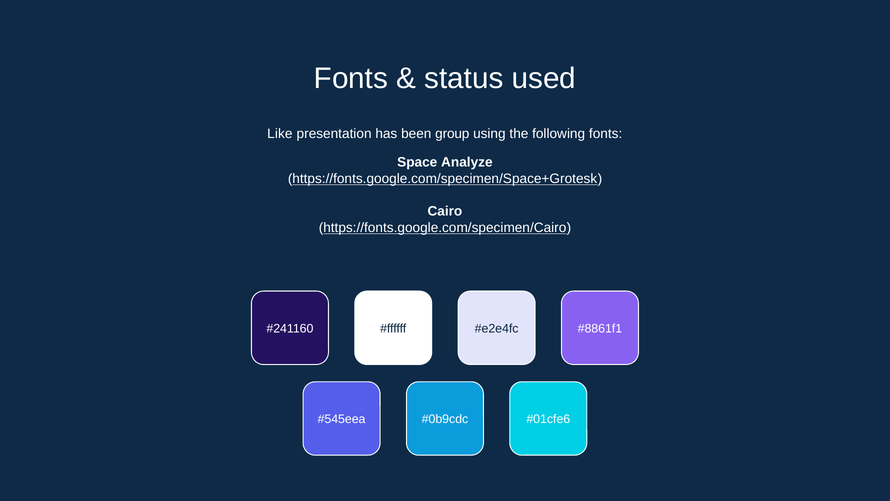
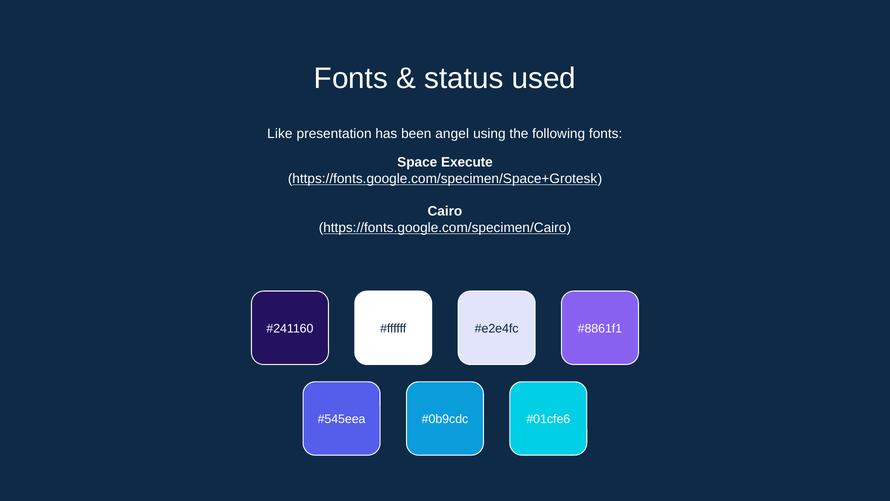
group: group -> angel (452, 134)
Analyze: Analyze -> Execute (467, 162)
